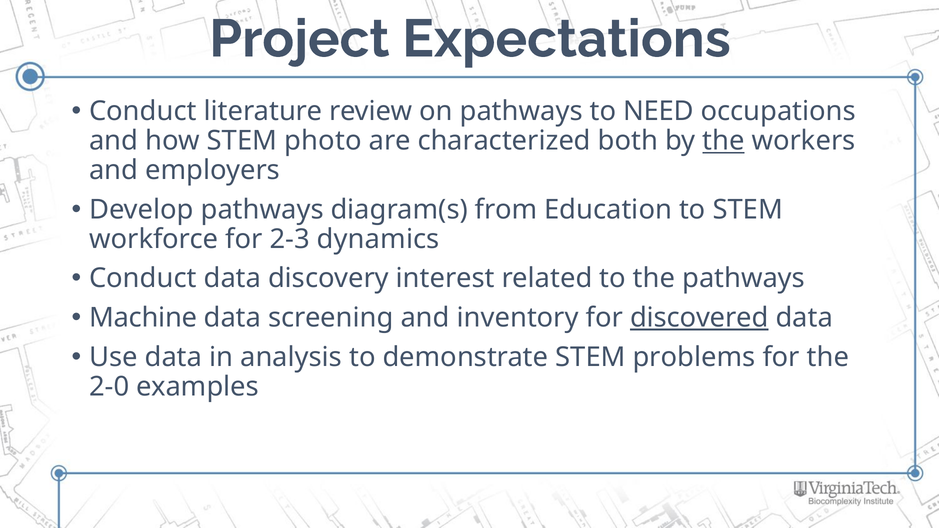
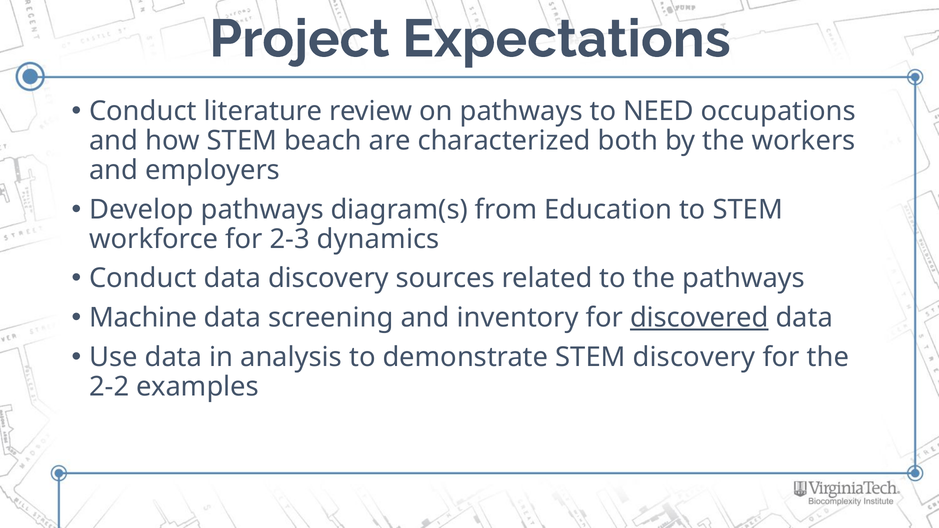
photo: photo -> beach (323, 141)
the underline: present -> none (723, 141)
interest: interest -> sources (445, 279)
STEM problems: problems -> discovery (694, 357)
2-0: 2-0 -> 2-2 (109, 387)
